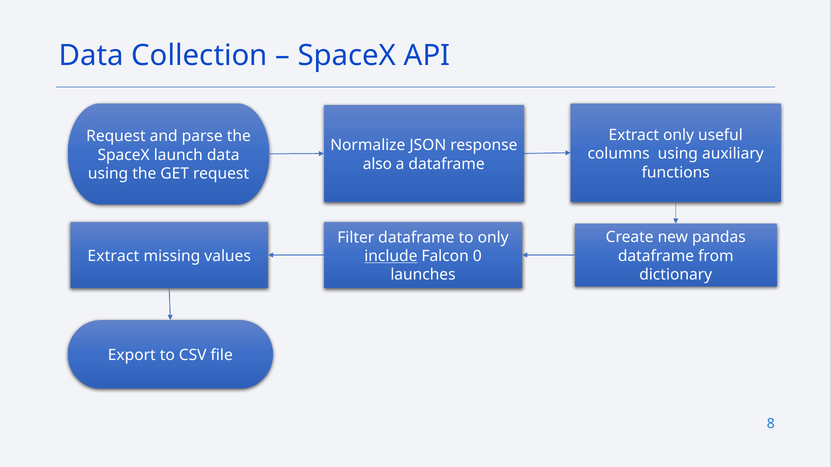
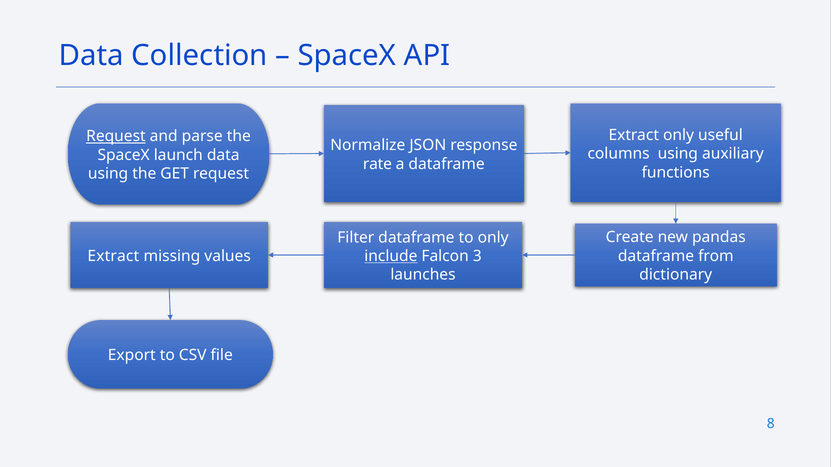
Request underline: none -> present (116, 136)
also: also -> rate (377, 164)
0: 0 -> 3 (477, 256)
